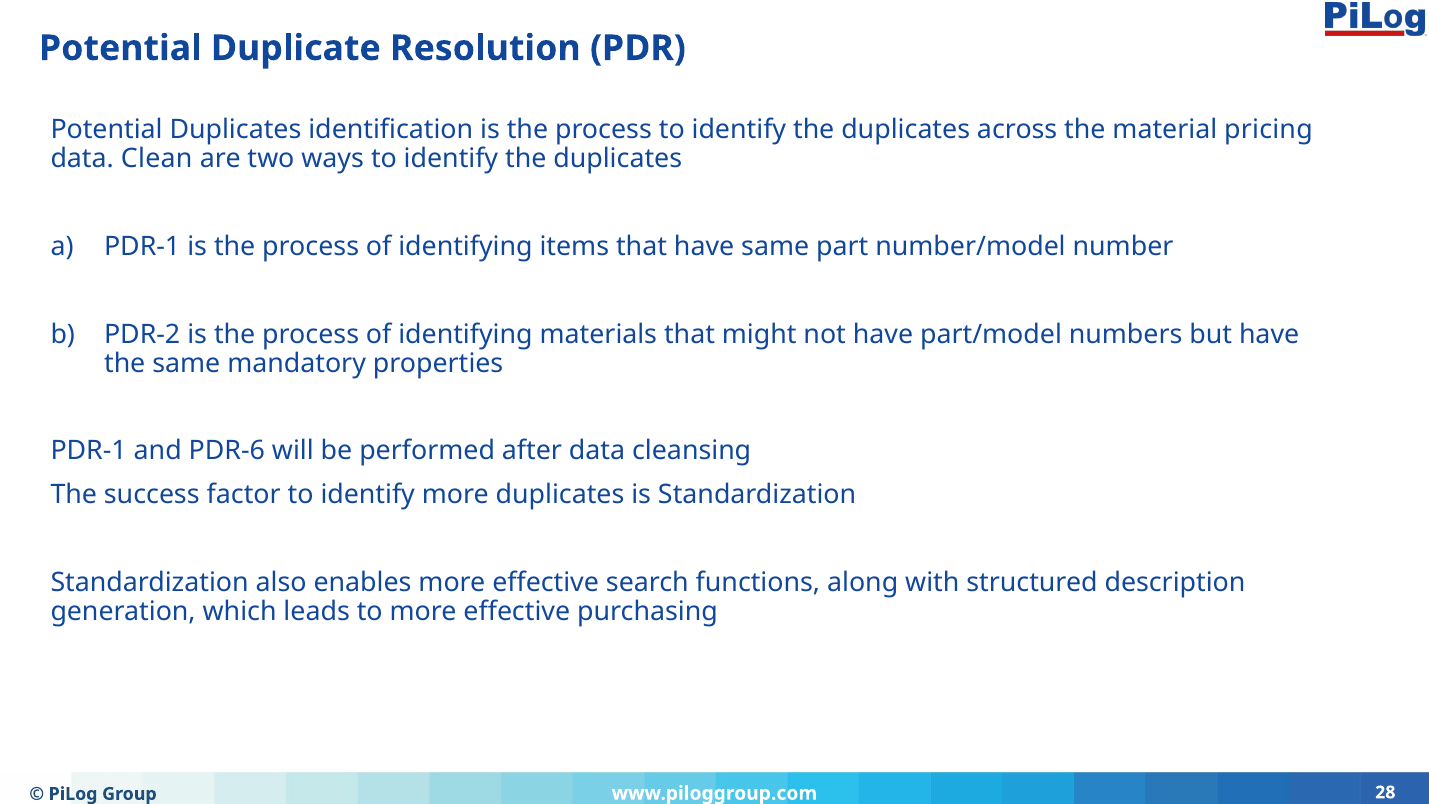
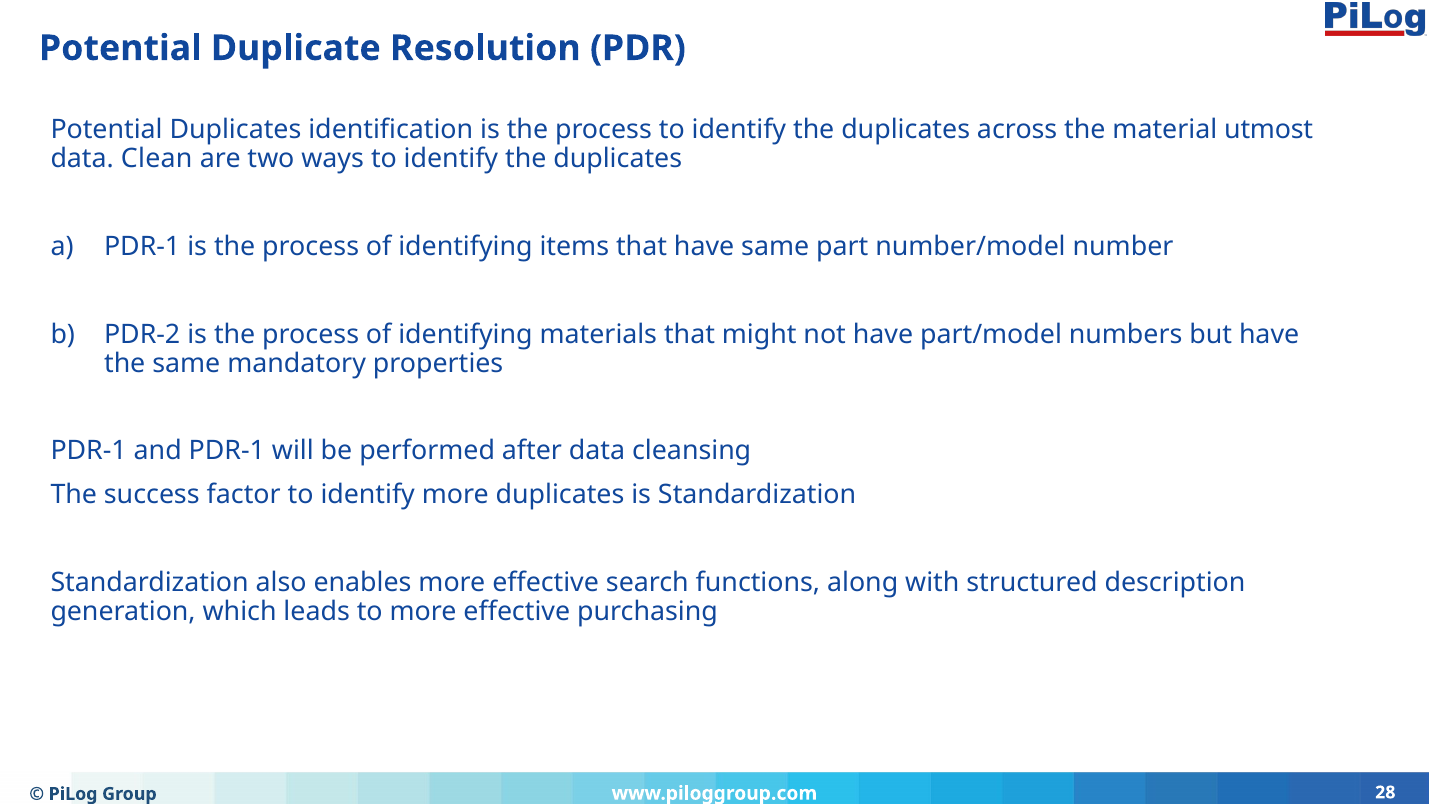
pricing: pricing -> utmost (1269, 130)
and PDR-6: PDR-6 -> PDR-1 (227, 451)
